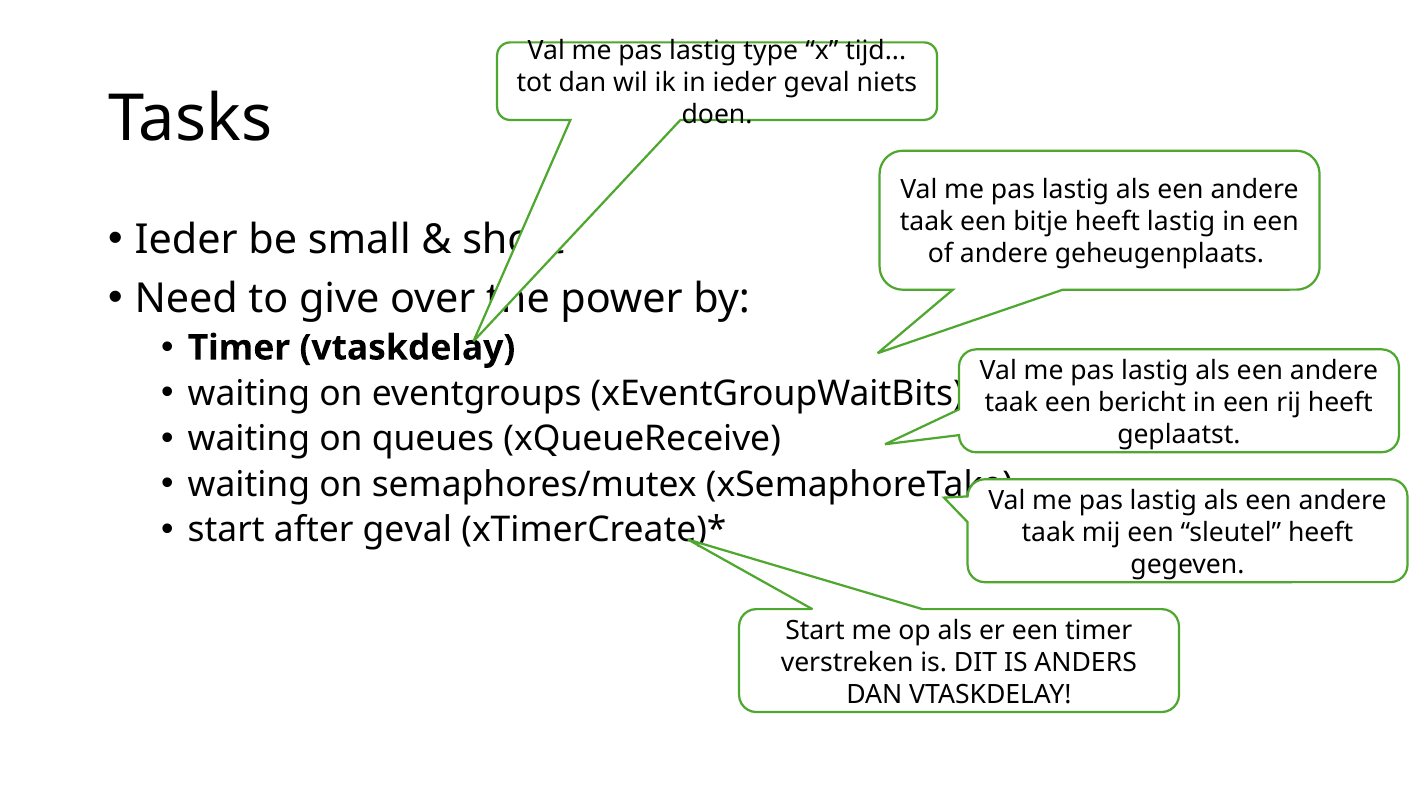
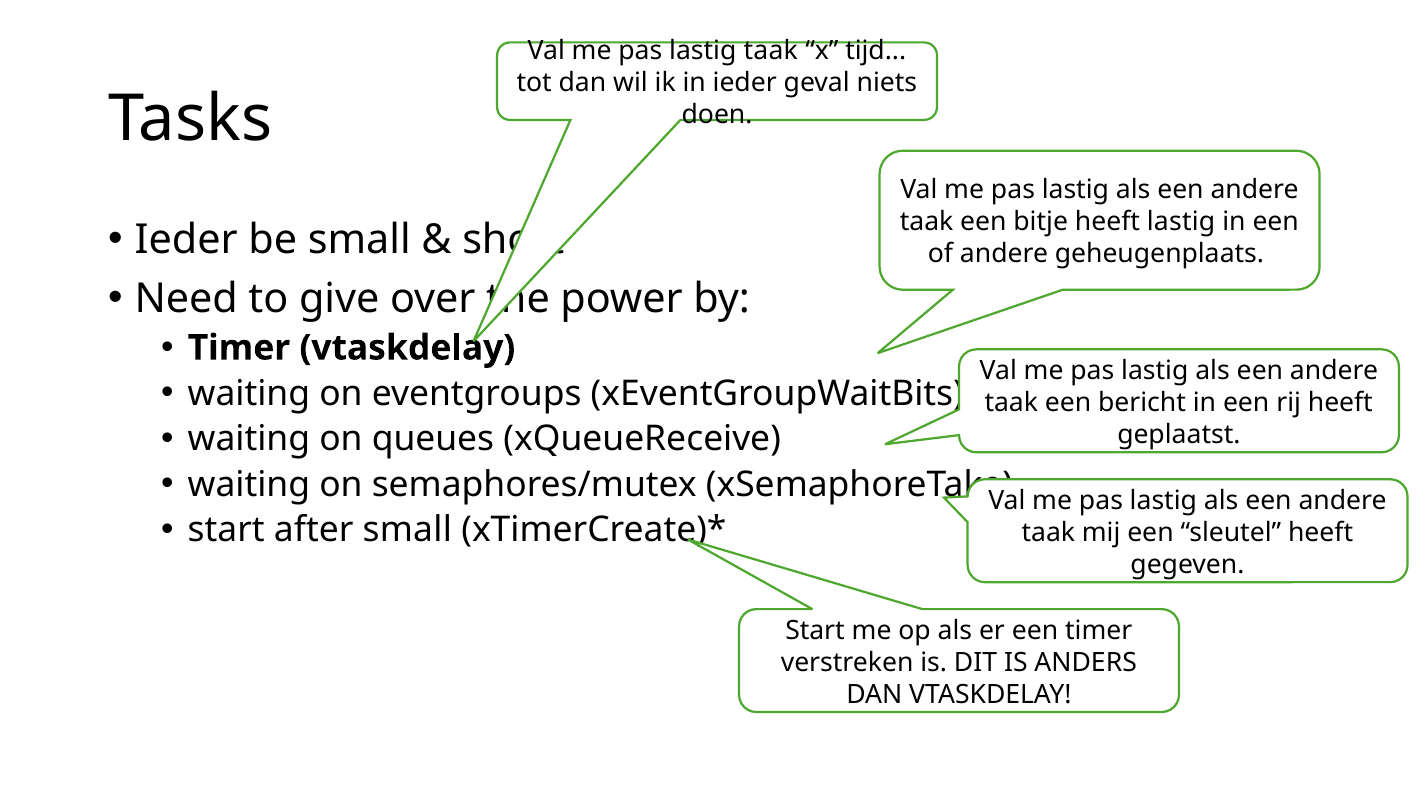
lastig type: type -> taak (771, 51)
after geval: geval -> small (407, 530)
